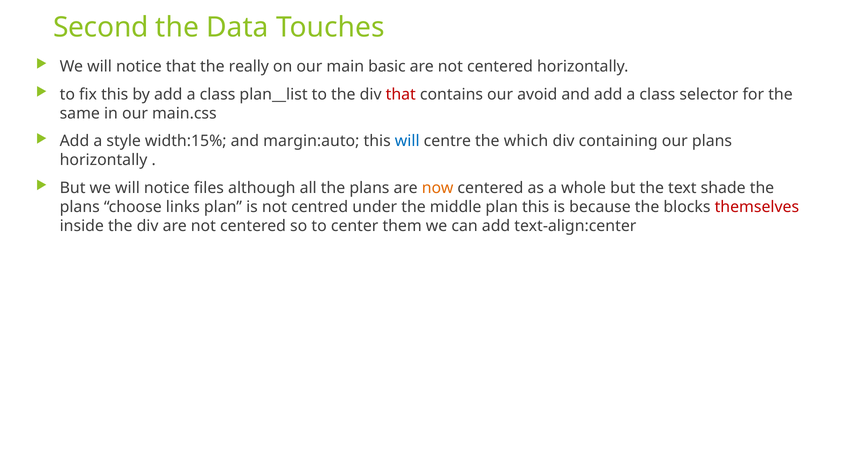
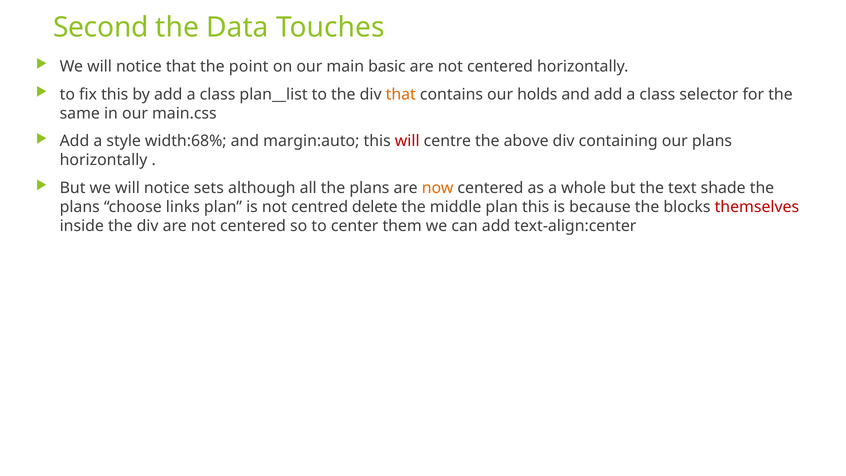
really: really -> point (249, 66)
that colour: red -> orange (401, 94)
avoid: avoid -> holds (537, 94)
width:15%: width:15% -> width:68% (186, 141)
will colour: blue -> red (407, 141)
which: which -> above (526, 141)
files: files -> sets (209, 188)
under: under -> delete (375, 207)
